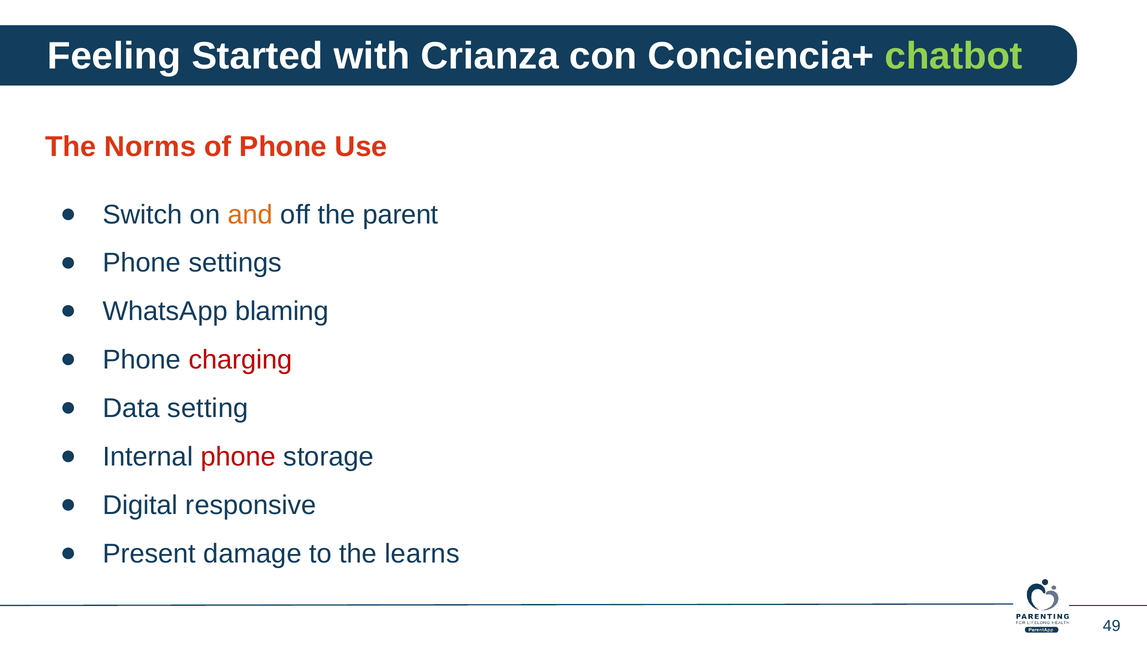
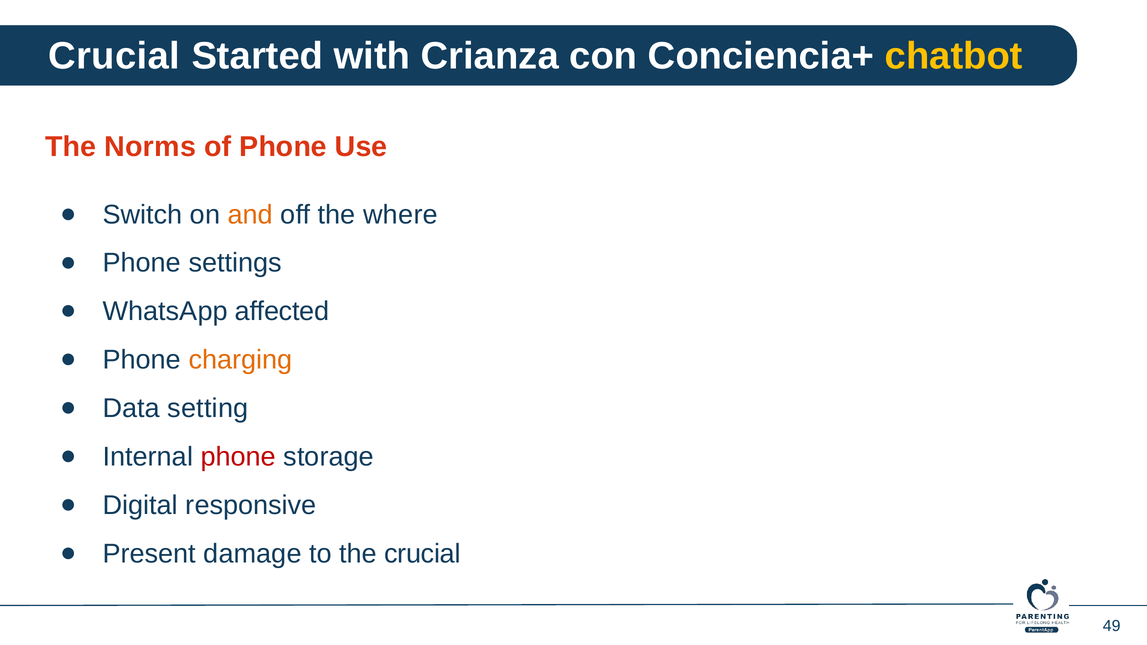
Feeling: Feeling -> Crucial (114, 56)
chatbot colour: light green -> yellow (954, 56)
parent: parent -> where (400, 215)
blaming: blaming -> affected (282, 312)
charging colour: red -> orange (241, 360)
the learns: learns -> crucial (422, 554)
